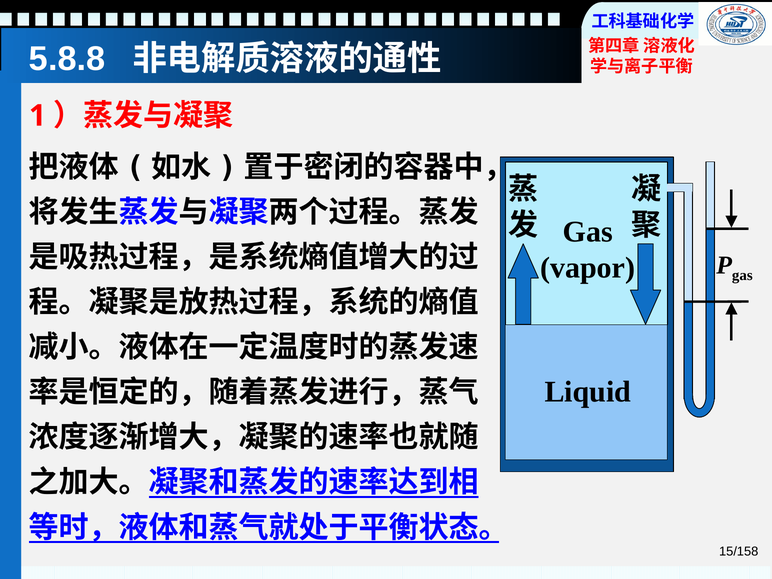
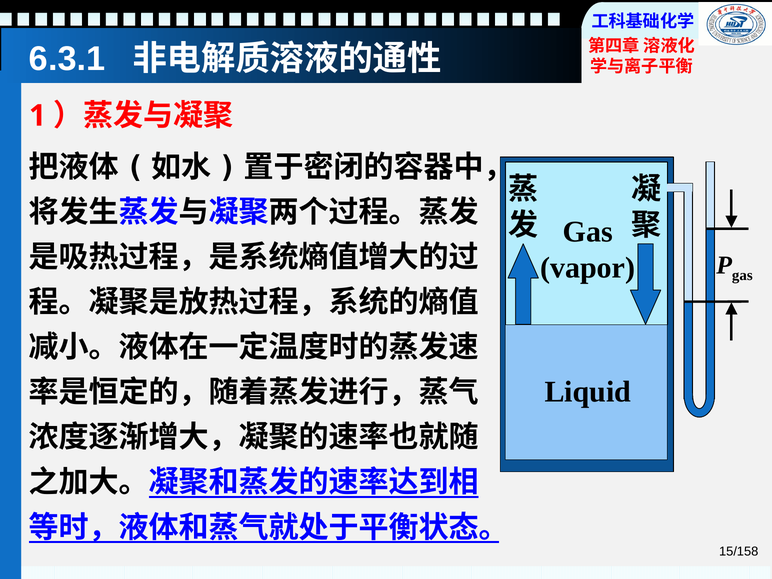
5.8.8: 5.8.8 -> 6.3.1 (67, 59)
